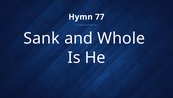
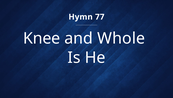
Sank: Sank -> Knee (42, 38)
